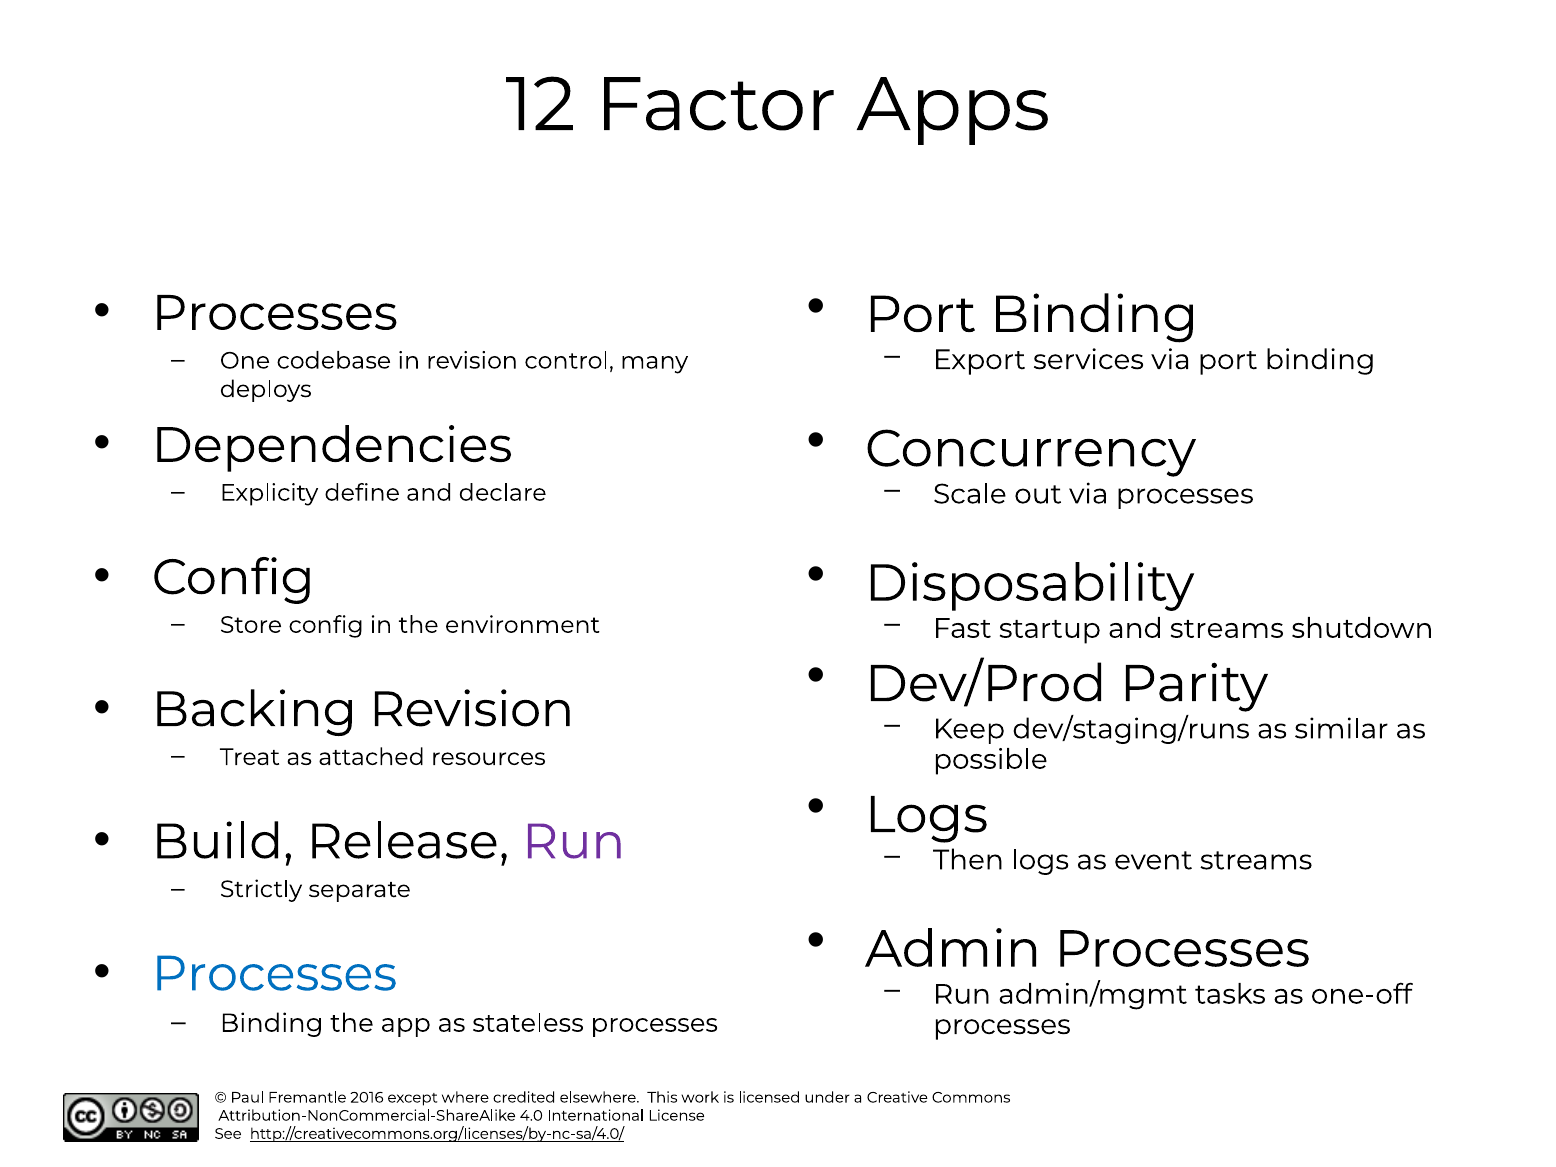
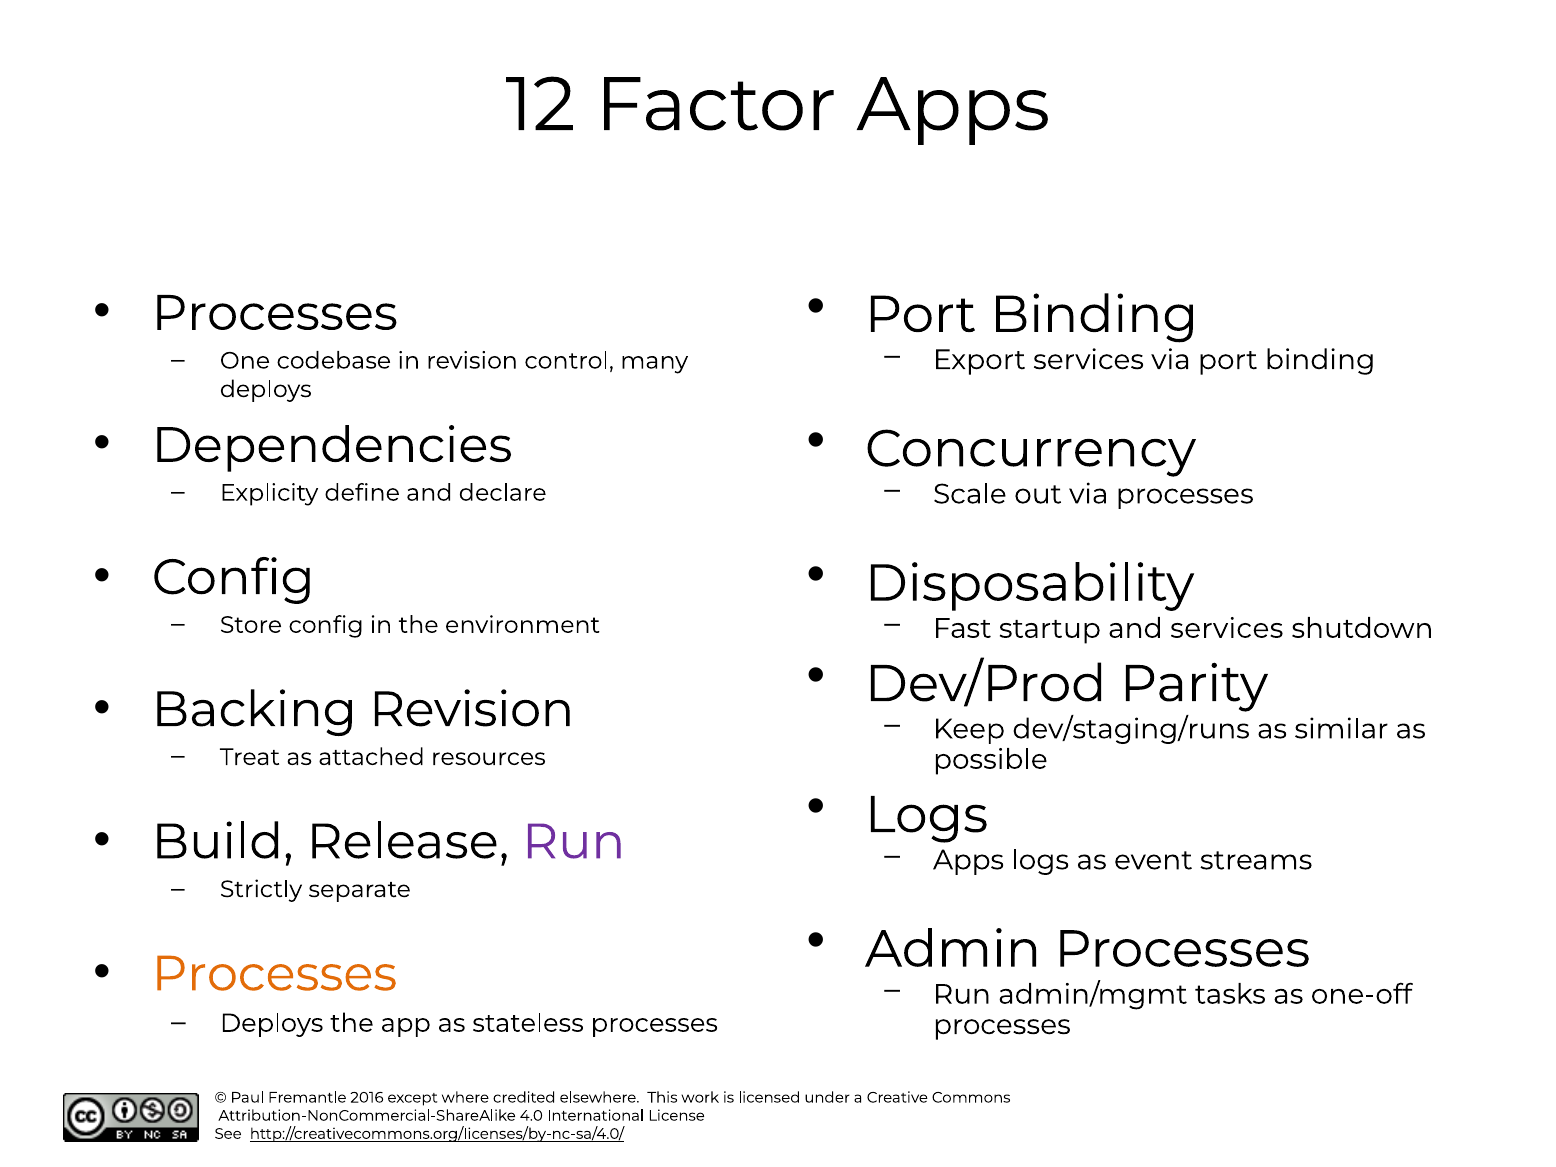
and streams: streams -> services (1227, 629)
Then: Then -> Apps (969, 860)
Processes colour: blue -> orange (275, 974)
Binding: Binding -> Deploys (272, 1023)
